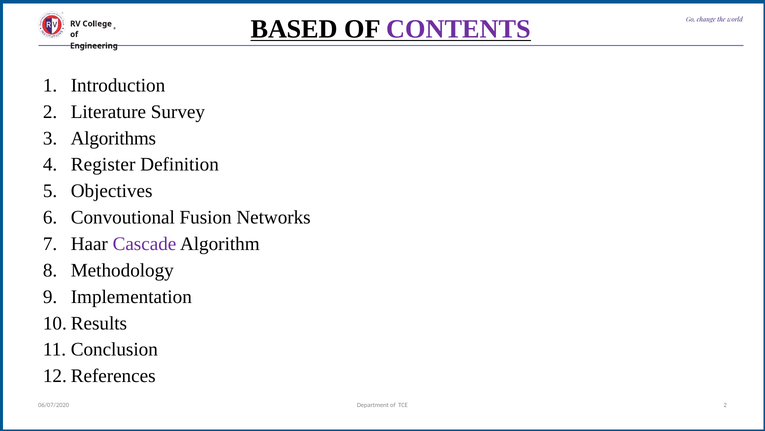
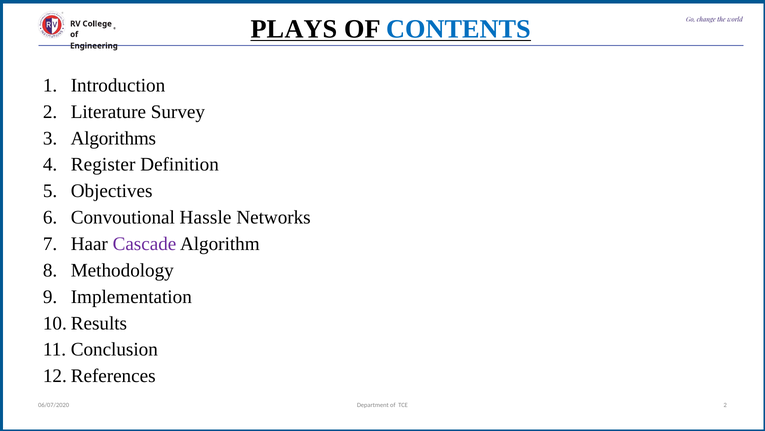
BASED: BASED -> PLAYS (294, 29)
CONTENTS colour: purple -> blue (459, 29)
Fusion: Fusion -> Hassle (206, 217)
